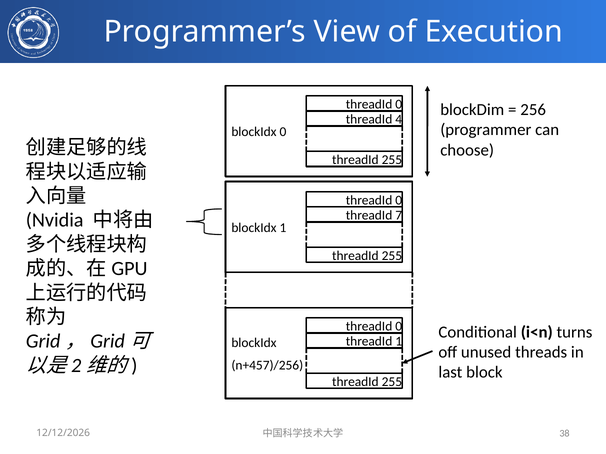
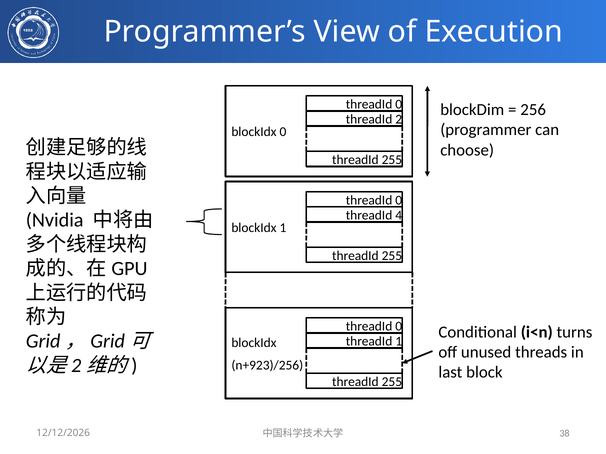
4: 4 -> 2 (399, 120)
7: 7 -> 4 (399, 216)
n+457)/256: n+457)/256 -> n+923)/256 (267, 366)
